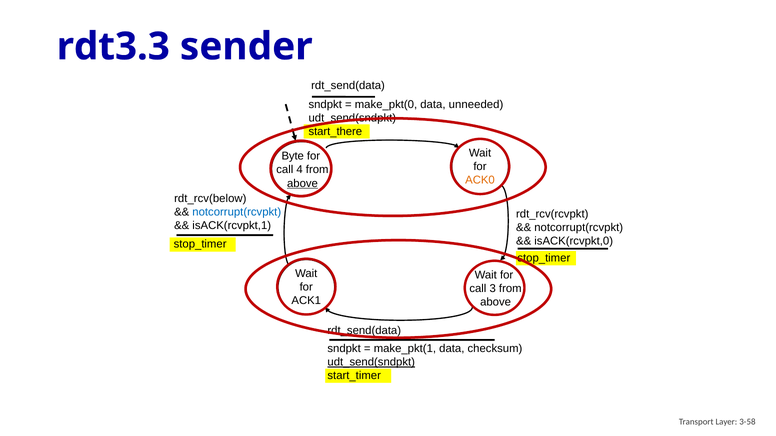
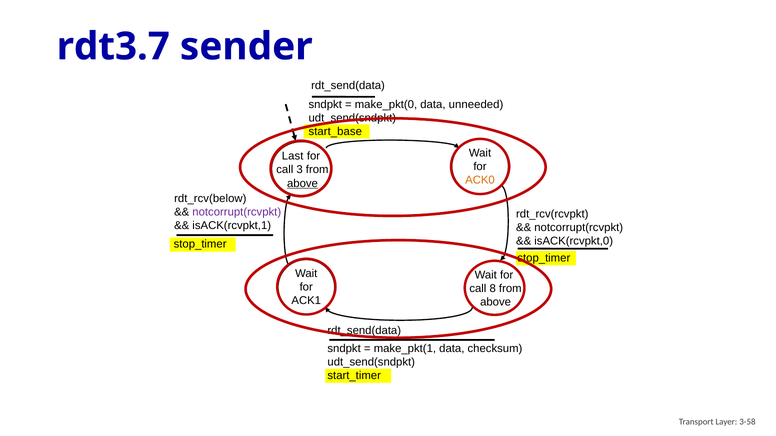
rdt3.3: rdt3.3 -> rdt3.7 (113, 47)
start_there: start_there -> start_base (335, 132)
Byte: Byte -> Last (293, 156)
4: 4 -> 3 (300, 170)
notcorrupt(rcvpkt colour: blue -> purple (237, 212)
3: 3 -> 8 (493, 289)
udt_send(sndpkt underline: present -> none (371, 363)
